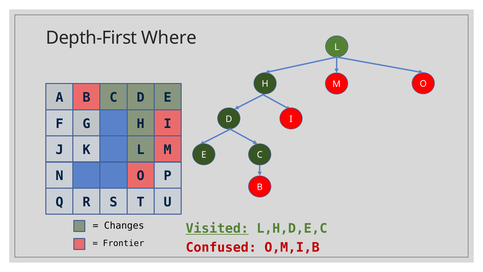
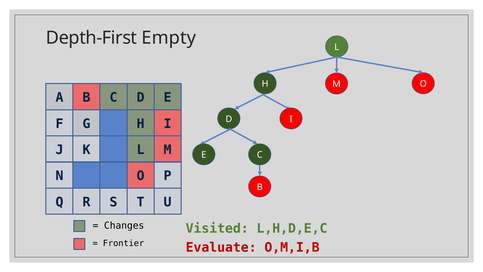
Where: Where -> Empty (169, 38)
Visited underline: present -> none (217, 228)
Confused: Confused -> Evaluate (221, 247)
